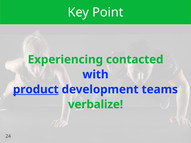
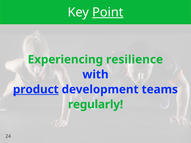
Point underline: none -> present (108, 12)
contacted: contacted -> resilience (135, 60)
verbalize: verbalize -> regularly (96, 105)
